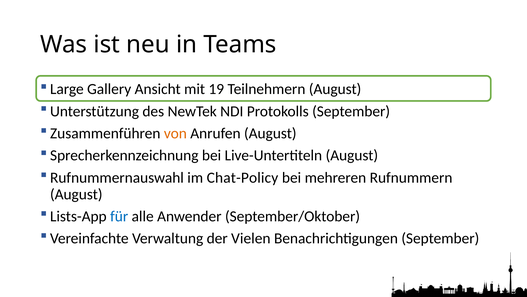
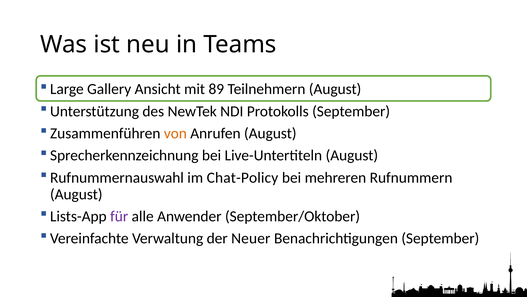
19: 19 -> 89 (216, 89)
für colour: blue -> purple (119, 216)
Vielen: Vielen -> Neuer (251, 238)
